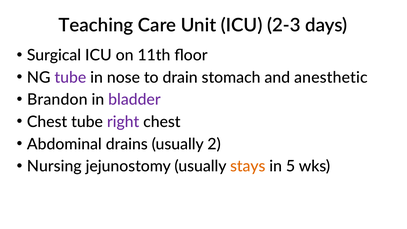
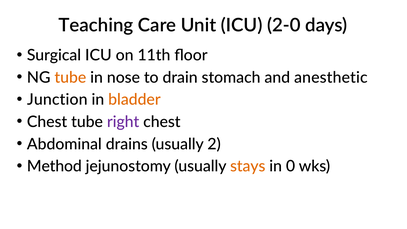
2-3: 2-3 -> 2-0 (284, 25)
tube colour: purple -> orange (70, 78)
Brandon: Brandon -> Junction (57, 100)
bladder colour: purple -> orange (134, 100)
Nursing: Nursing -> Method (54, 166)
5: 5 -> 0 (291, 166)
